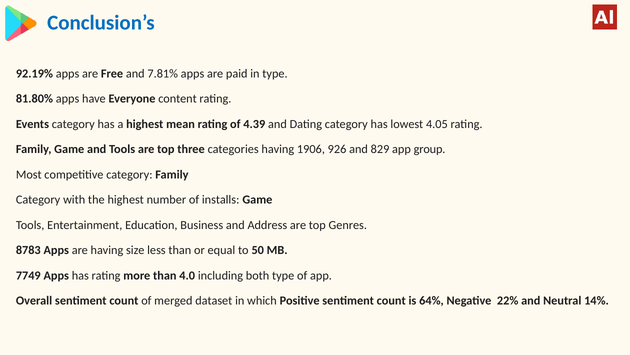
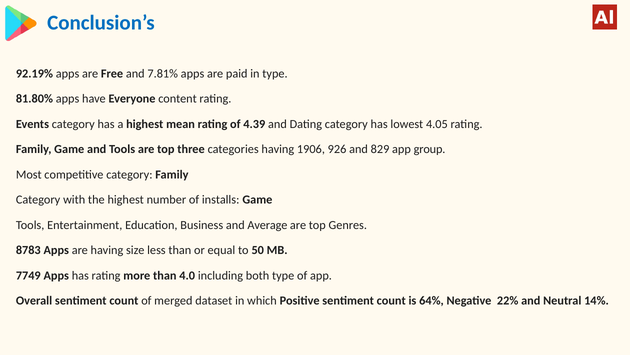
Address: Address -> Average (267, 225)
